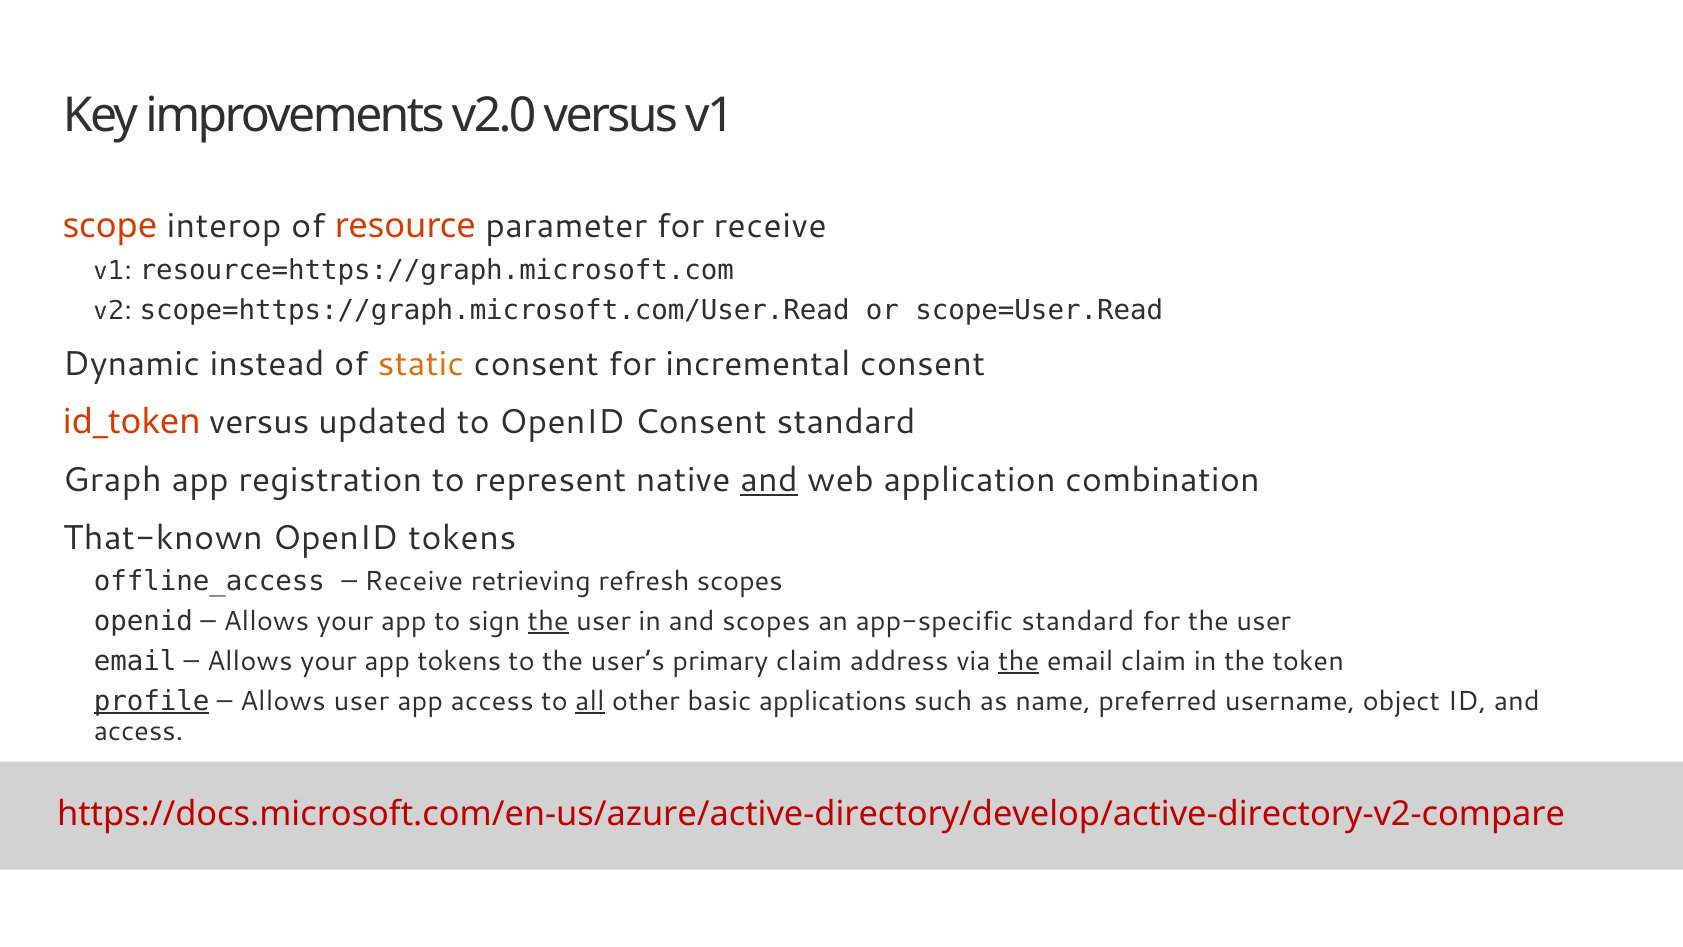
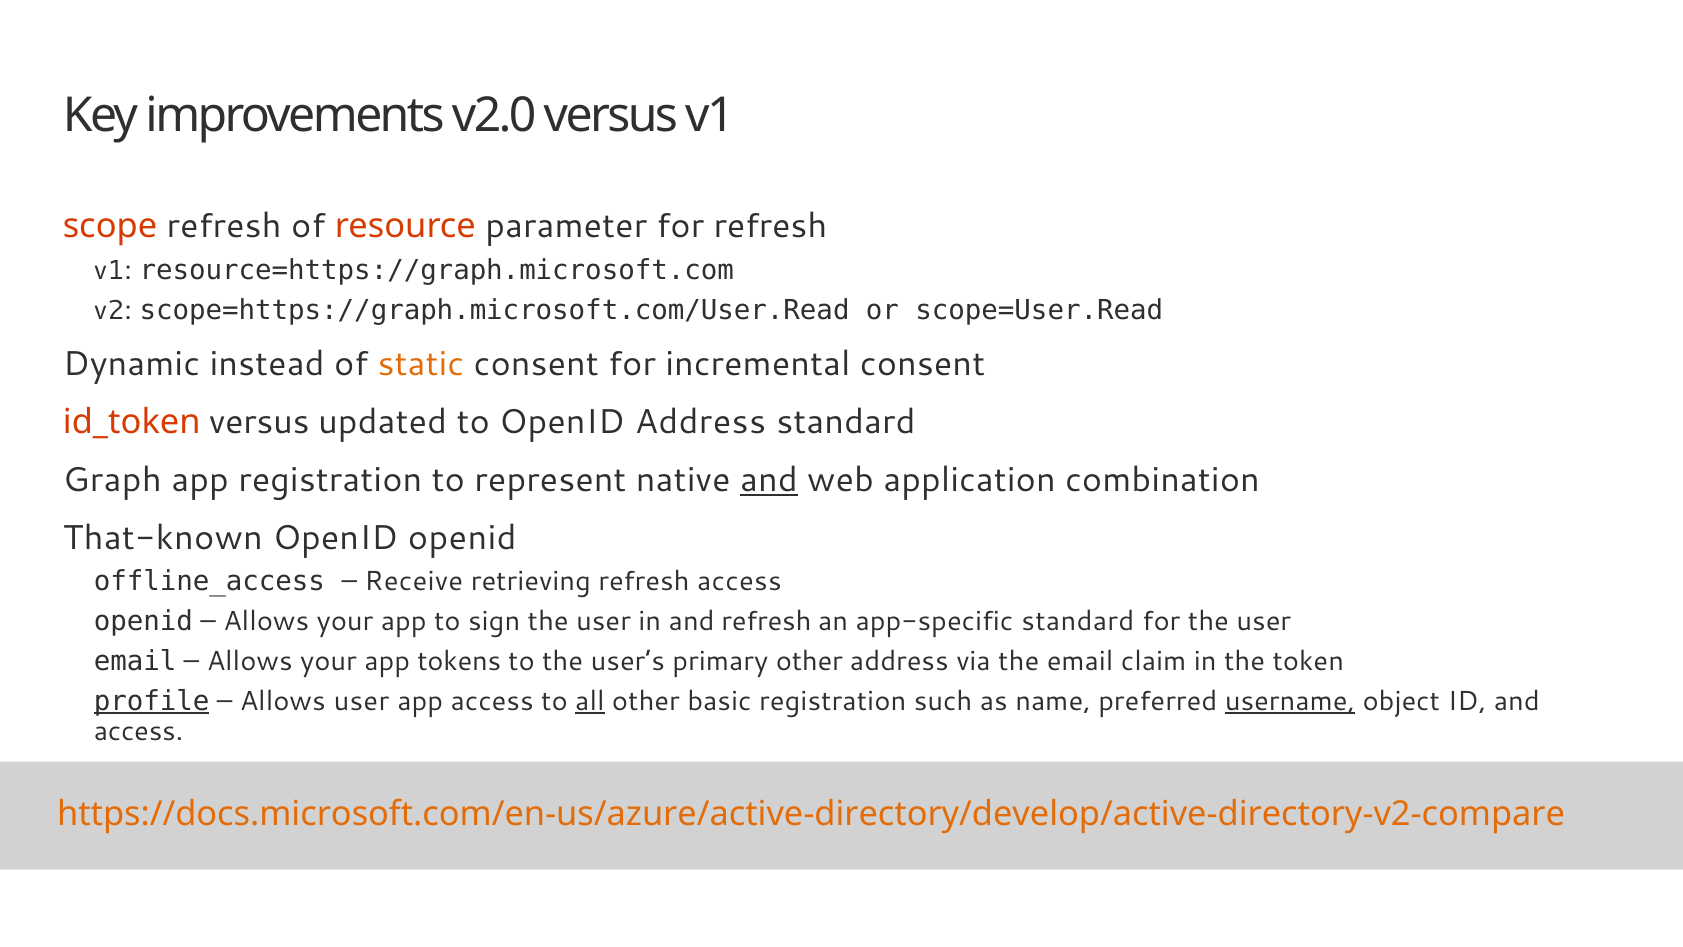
scope interop: interop -> refresh (224, 226)
for receive: receive -> refresh (771, 226)
OpenID Consent: Consent -> Address (700, 422)
OpenID tokens: tokens -> openid (462, 537)
refresh scopes: scopes -> access (739, 581)
the underline: present -> none (548, 621)
and scopes: scopes -> refresh (766, 621)
primary claim: claim -> other (809, 661)
the underline: present -> none (1019, 661)
basic applications: applications -> registration (833, 701)
username underline: none -> present (1290, 701)
https://docs.microsoft.com/en-us/azure/active-directory/develop/active-directory-v2-compare colour: red -> orange (811, 814)
